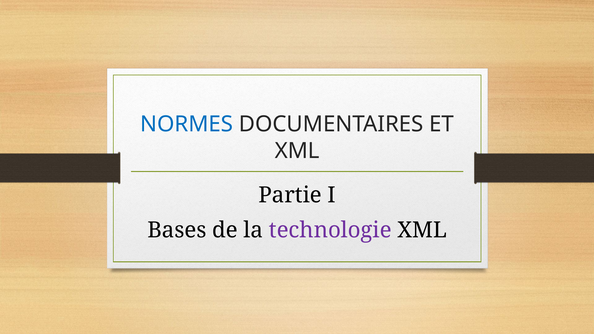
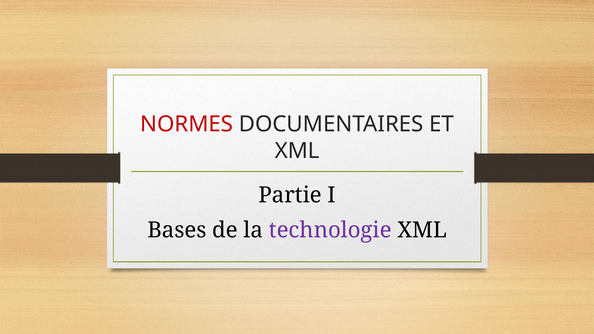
NORMES colour: blue -> red (187, 124)
